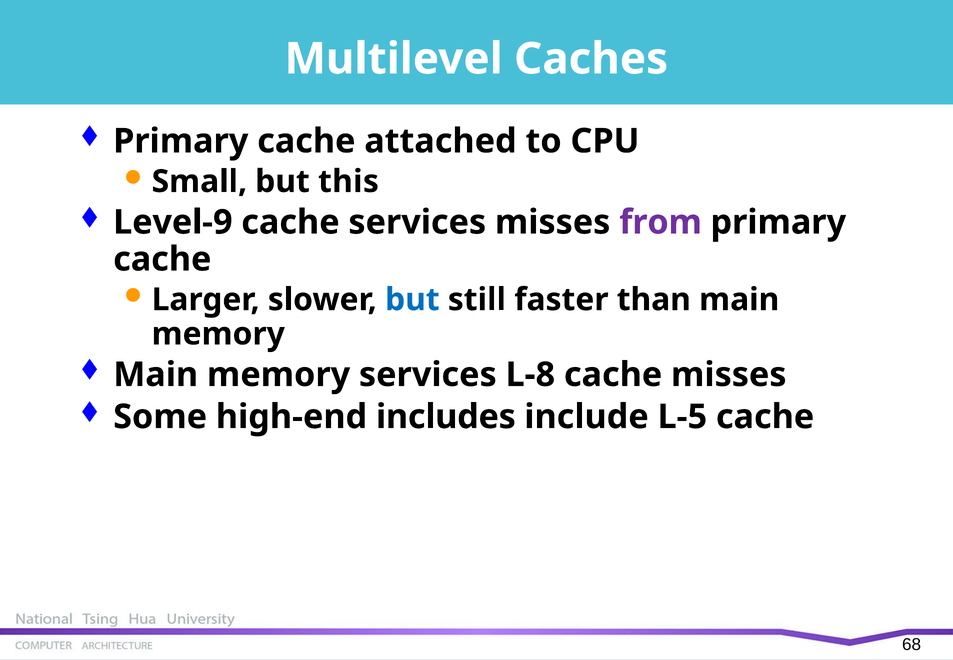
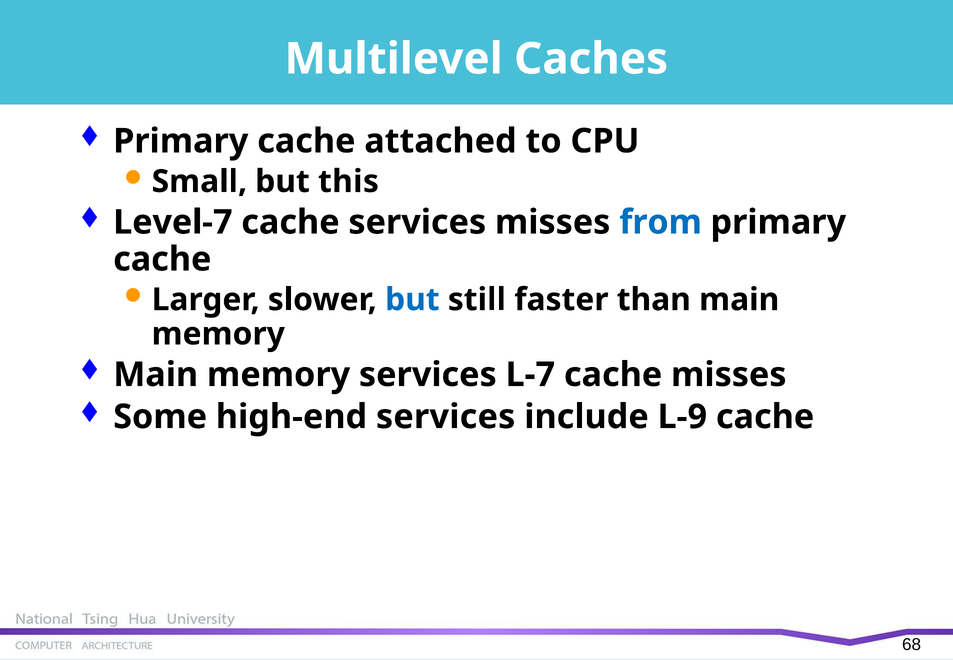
Level-9: Level-9 -> Level-7 (173, 222)
from colour: purple -> blue (661, 222)
L-8: L-8 -> L-7 (530, 375)
high-end includes: includes -> services (446, 417)
L-5: L-5 -> L-9 (682, 417)
